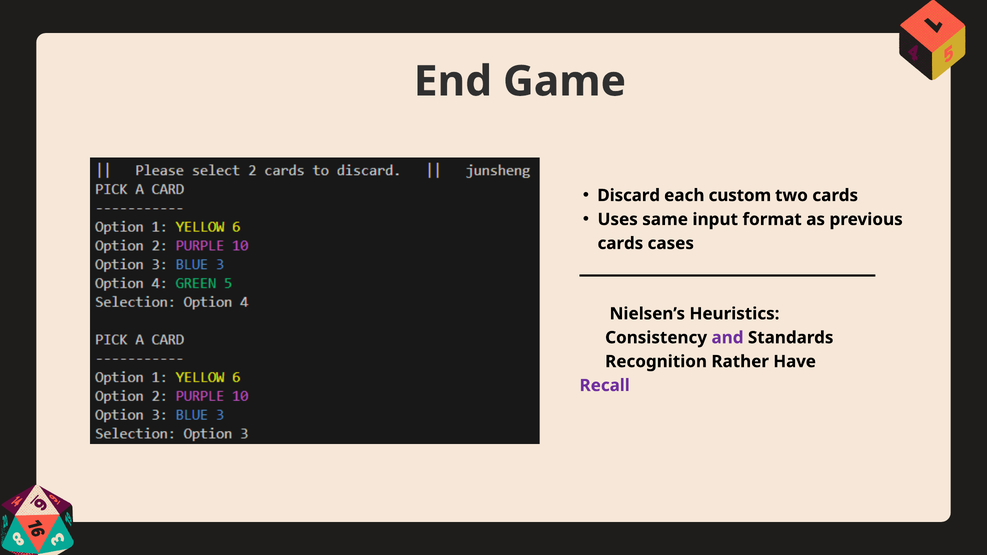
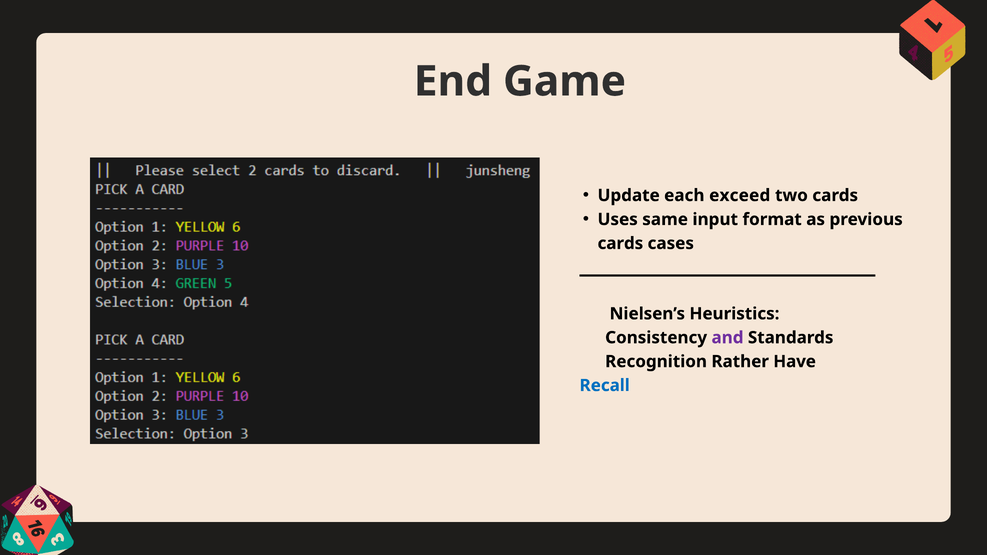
Discard: Discard -> Update (629, 196)
custom: custom -> exceed (740, 196)
Recall colour: purple -> blue (605, 386)
